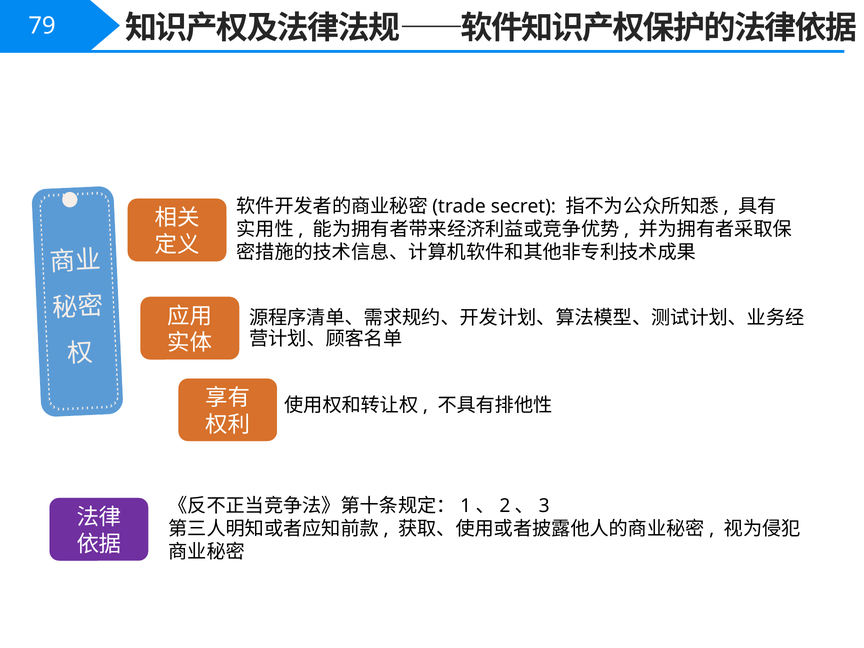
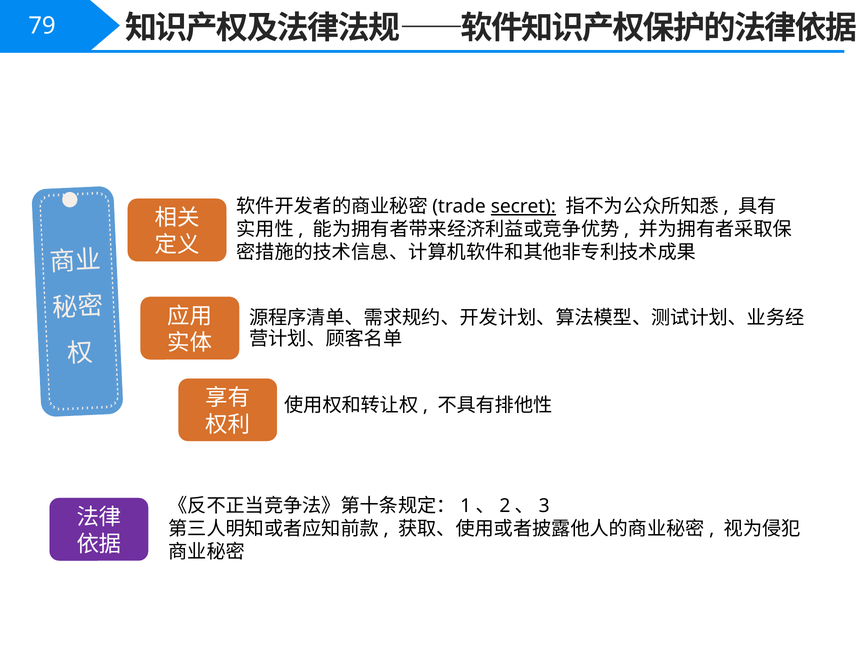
secret underline: none -> present (523, 206)
